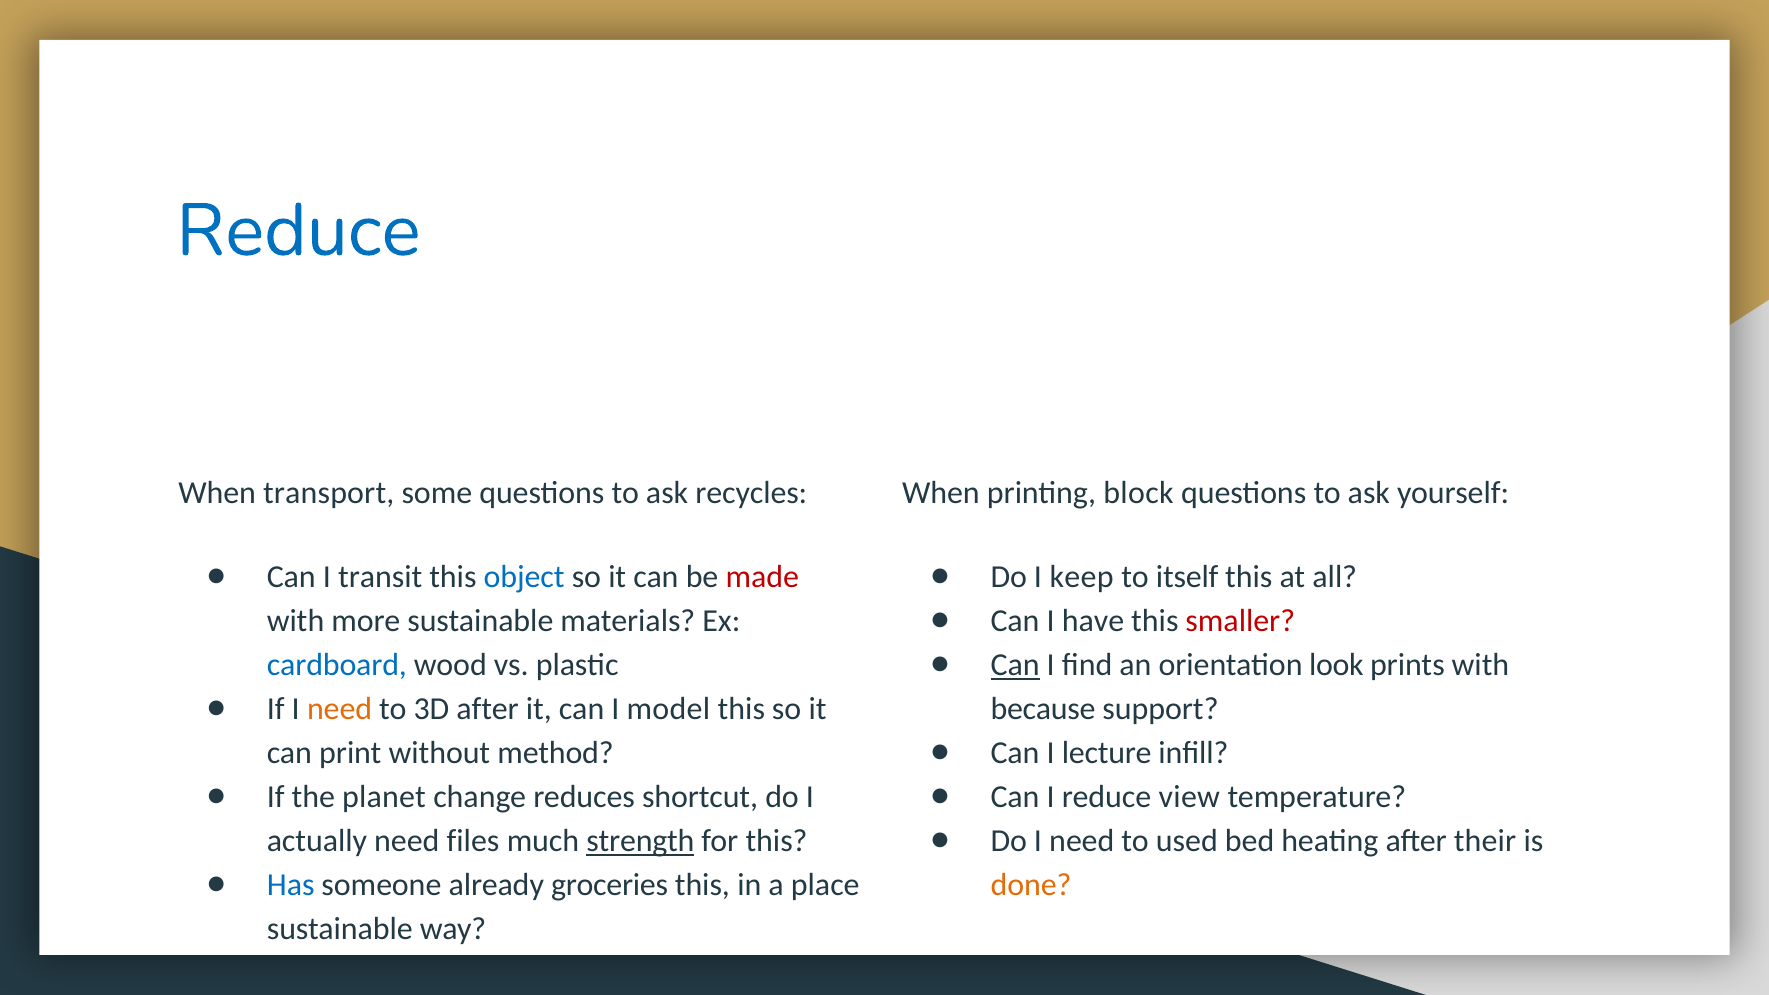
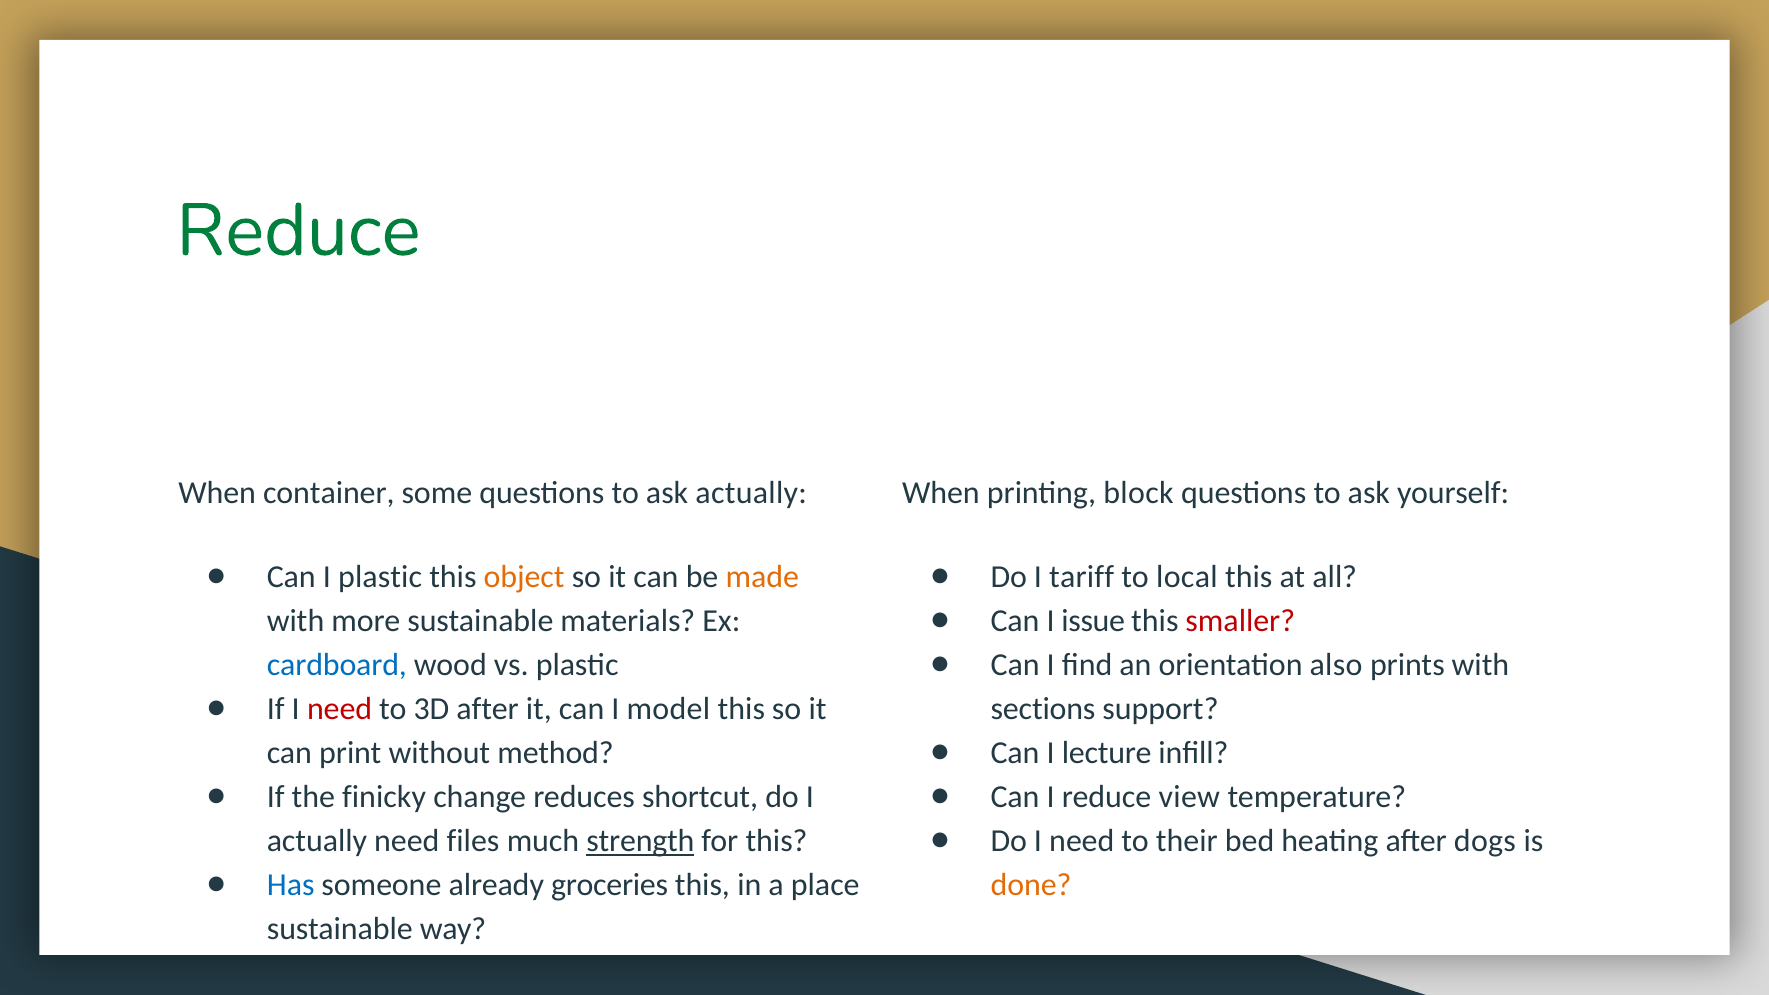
Reduce colour: blue -> green (298, 231)
transport: transport -> container (329, 493)
ask recycles: recycles -> actually (751, 493)
I transit: transit -> plastic (380, 577)
object colour: blue -> orange (524, 577)
made colour: red -> orange (762, 577)
keep: keep -> tariff (1082, 577)
itself: itself -> local (1187, 577)
have: have -> issue (1093, 621)
Can underline: present -> none (1015, 665)
look: look -> also (1336, 665)
need colour: orange -> red (340, 709)
because: because -> sections (1043, 709)
planet: planet -> finicky (384, 797)
used: used -> their (1187, 841)
their: their -> dogs (1485, 841)
